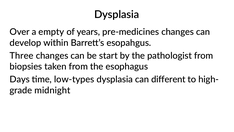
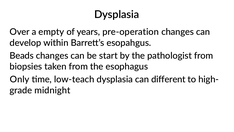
pre-medicines: pre-medicines -> pre-operation (131, 32)
Three: Three -> Beads (22, 56)
Days: Days -> Only (20, 79)
low-types: low-types -> low-teach (74, 79)
